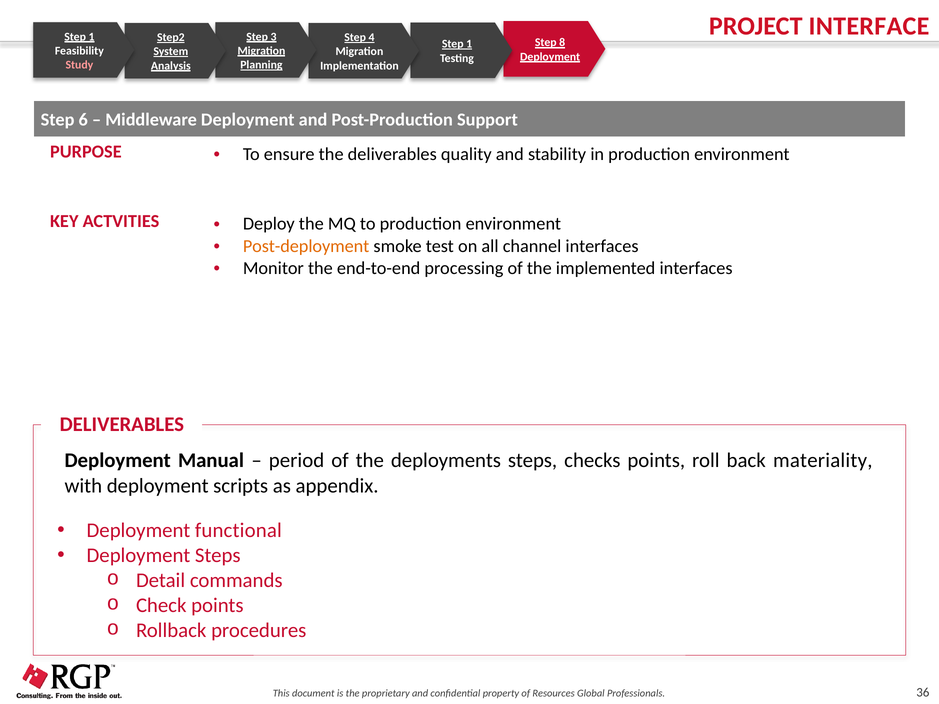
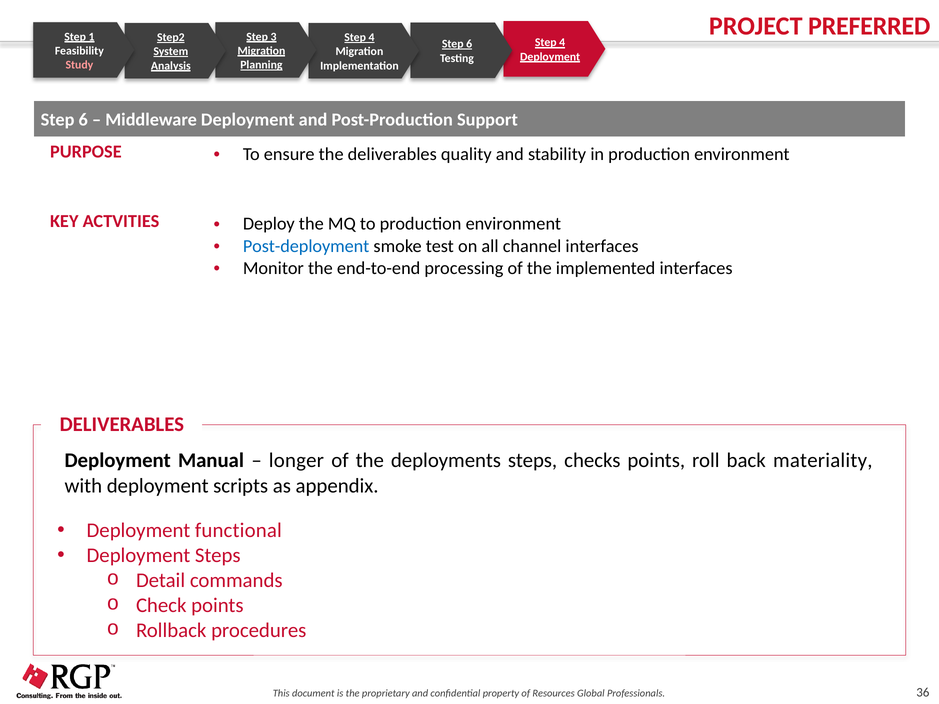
INTERFACE: INTERFACE -> PREFERRED (869, 26)
8: 8 -> 4 (562, 43)
1: 1 -> 6 (469, 44)
Post-deployment colour: orange -> blue (306, 246)
period: period -> longer (296, 461)
